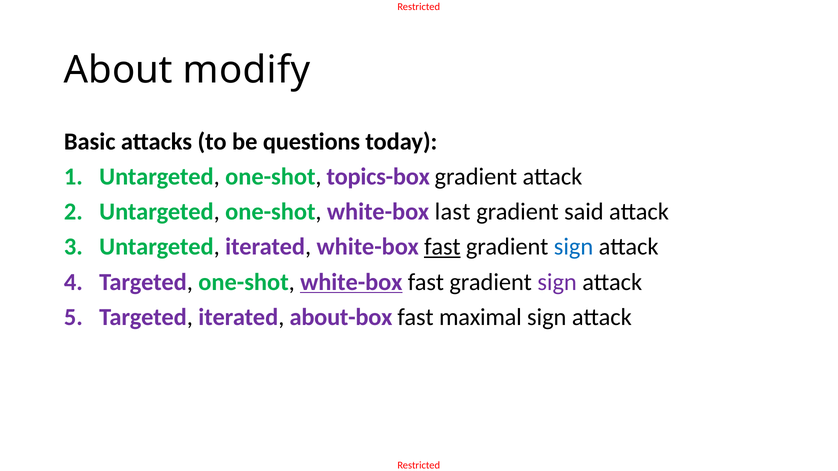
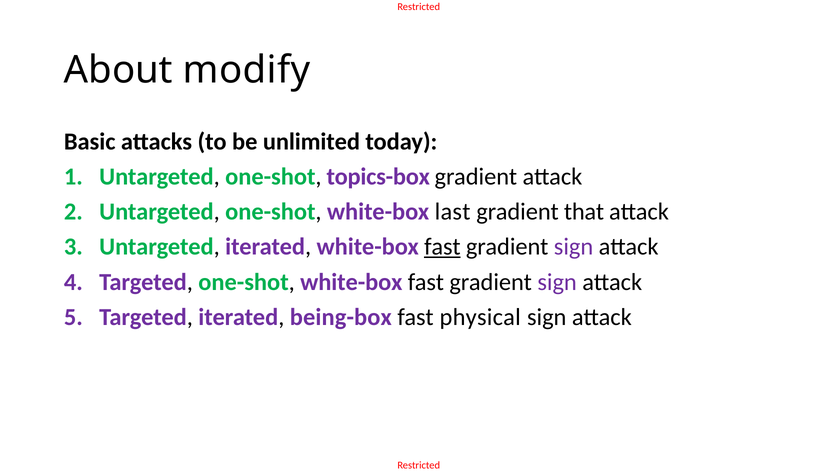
questions: questions -> unlimited (311, 142)
said: said -> that (584, 212)
sign colour: blue -> purple (574, 247)
white-box underline: present -> none (351, 282)
about-box: about-box -> being-box (341, 317)
maximal: maximal -> physical (480, 317)
